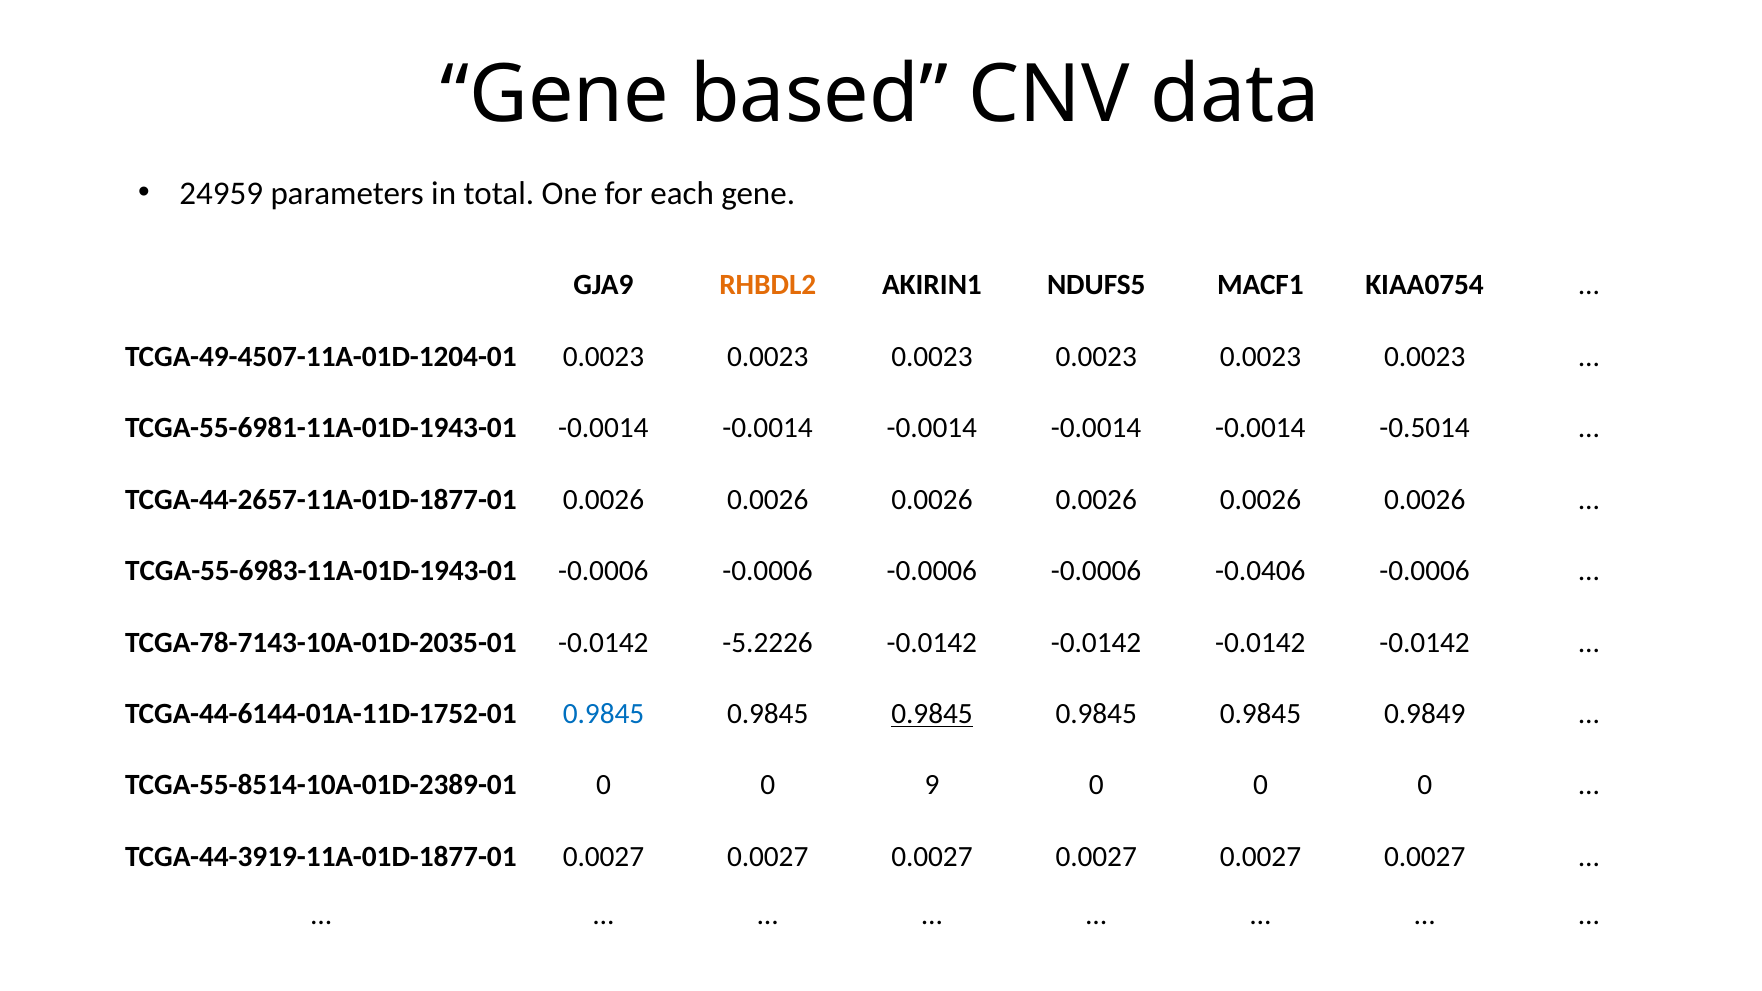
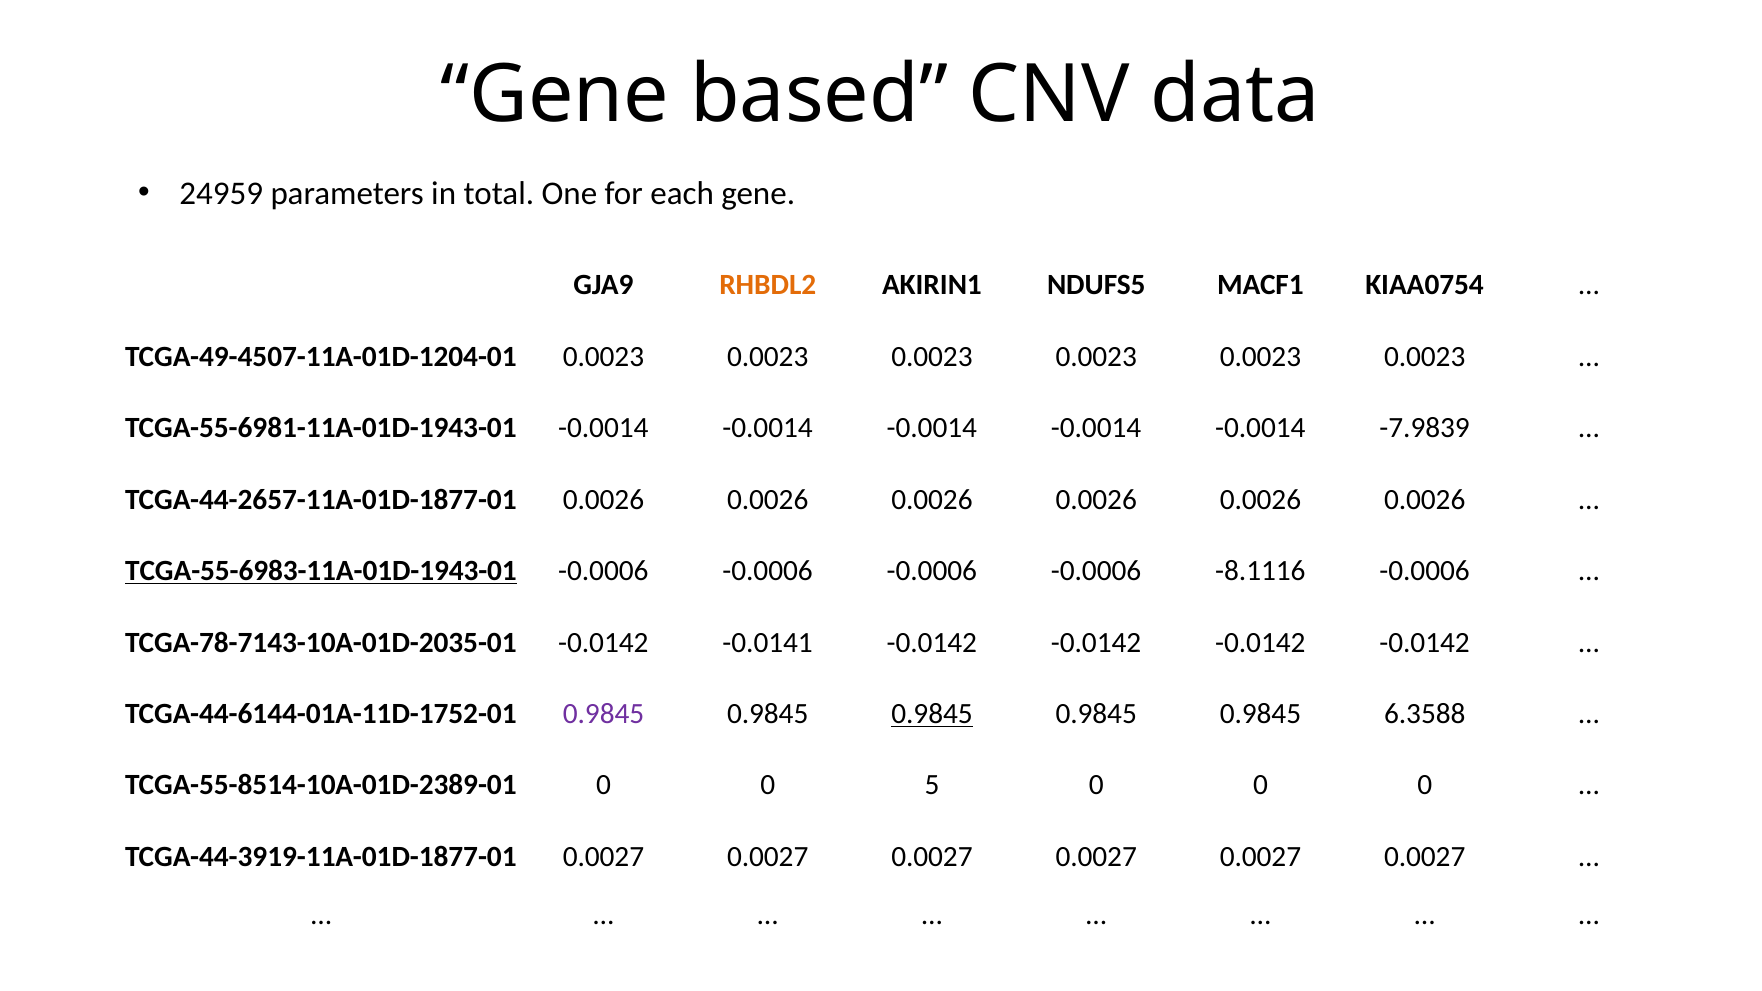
-0.5014: -0.5014 -> -7.9839 (1425, 428)
TCGA-55-6983-11A-01D-1943-01 underline: none -> present (321, 571)
-0.0406: -0.0406 -> -8.1116 (1260, 571)
-5.2226: -5.2226 -> -0.0141 (768, 642)
0.9845 colour: blue -> purple (604, 714)
0.9849: 0.9849 -> 6.3588 (1425, 714)
9: 9 -> 5 (932, 785)
